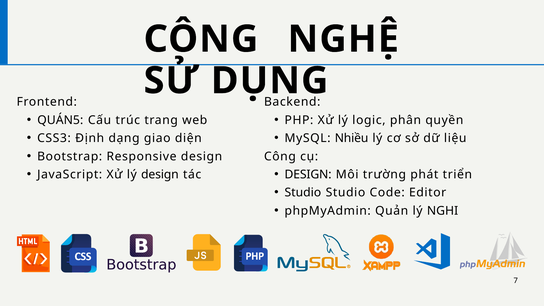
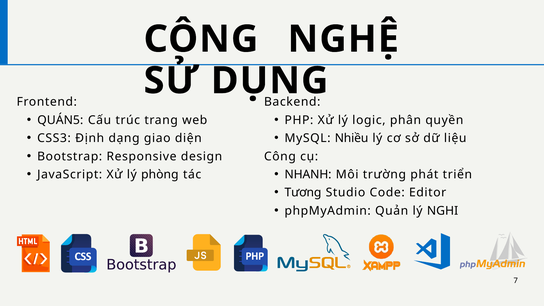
lý design: design -> phòng (160, 174)
DESIGN: DESIGN -> NHANH (308, 174)
Studio: Studio -> Tương (303, 193)
